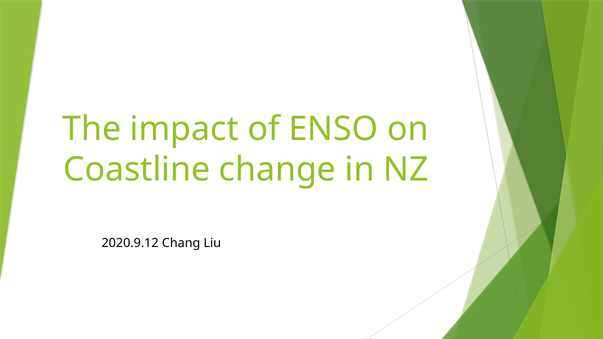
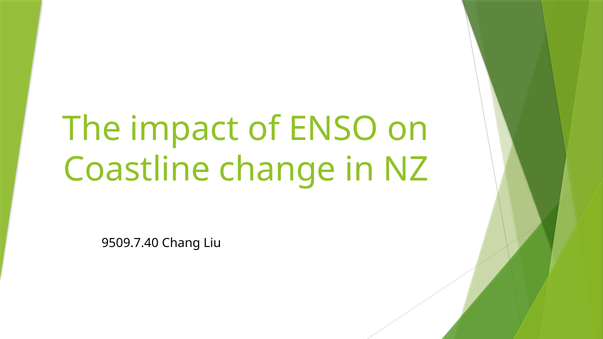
2020.9.12: 2020.9.12 -> 9509.7.40 (130, 243)
